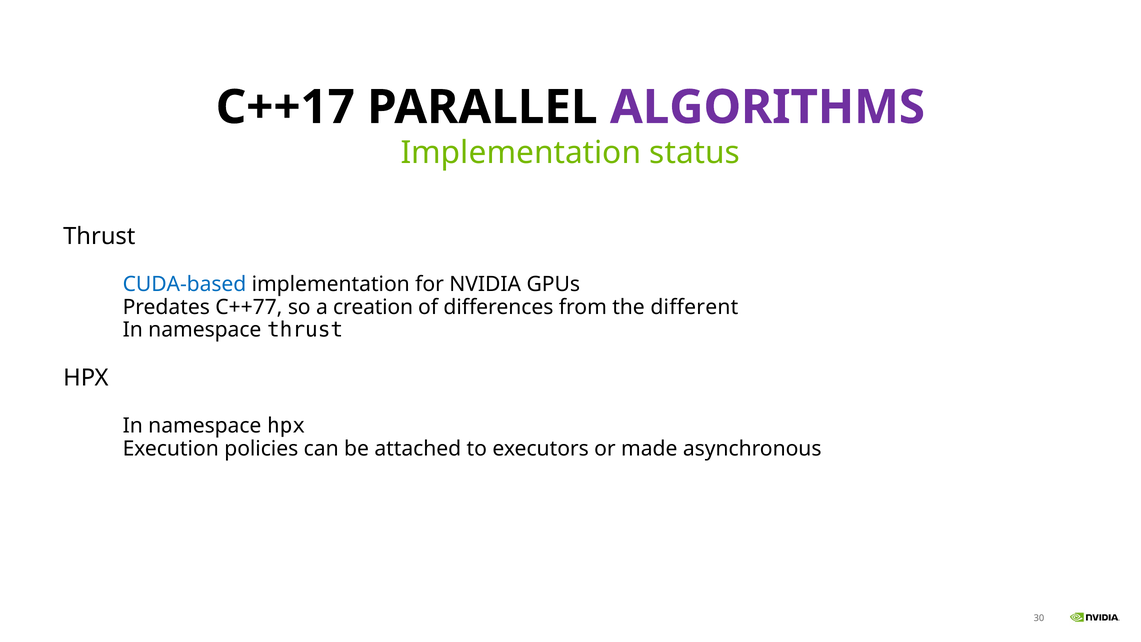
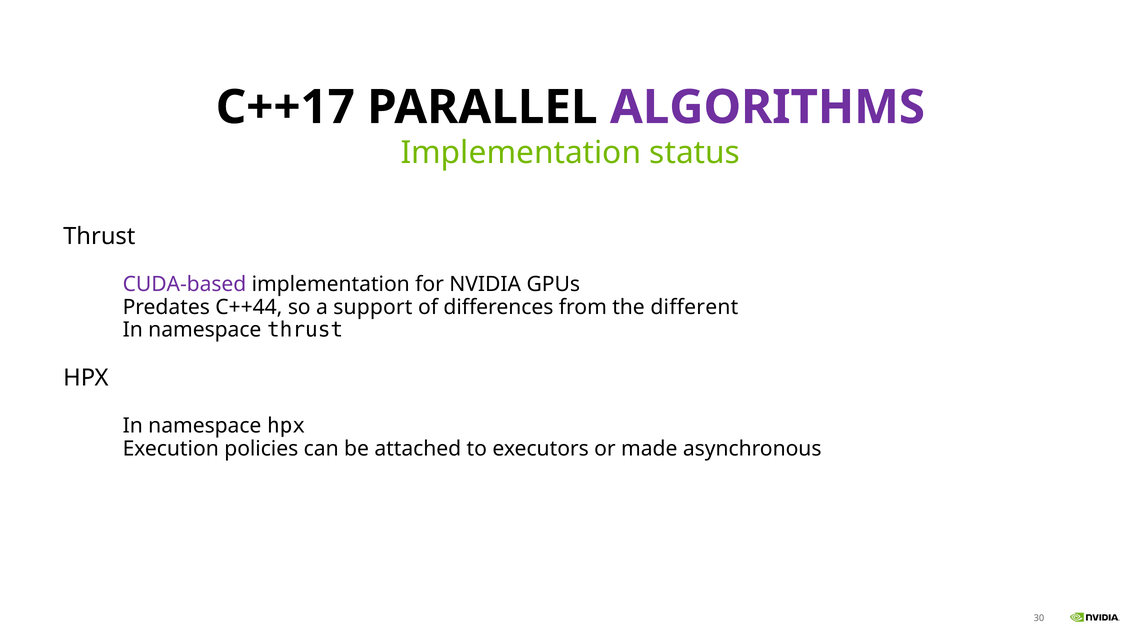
CUDA-based colour: blue -> purple (184, 284)
C++77: C++77 -> C++44 (249, 307)
creation: creation -> support (373, 307)
